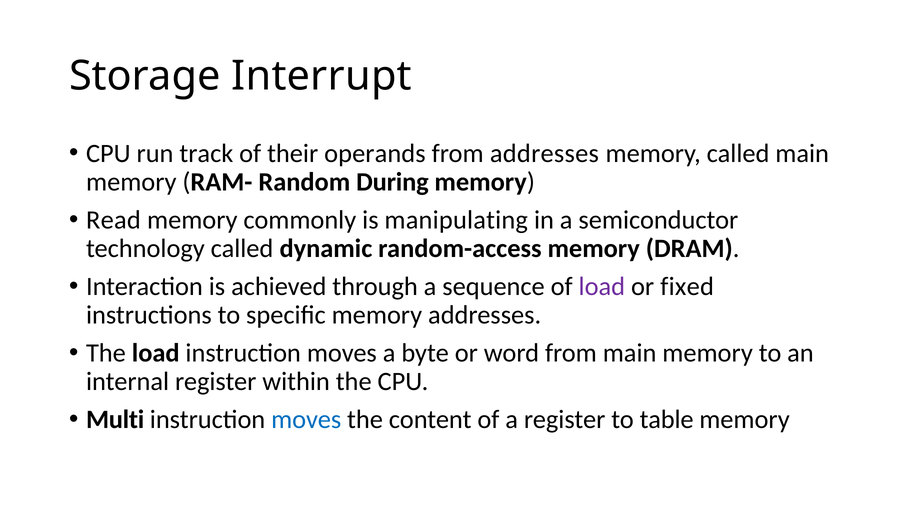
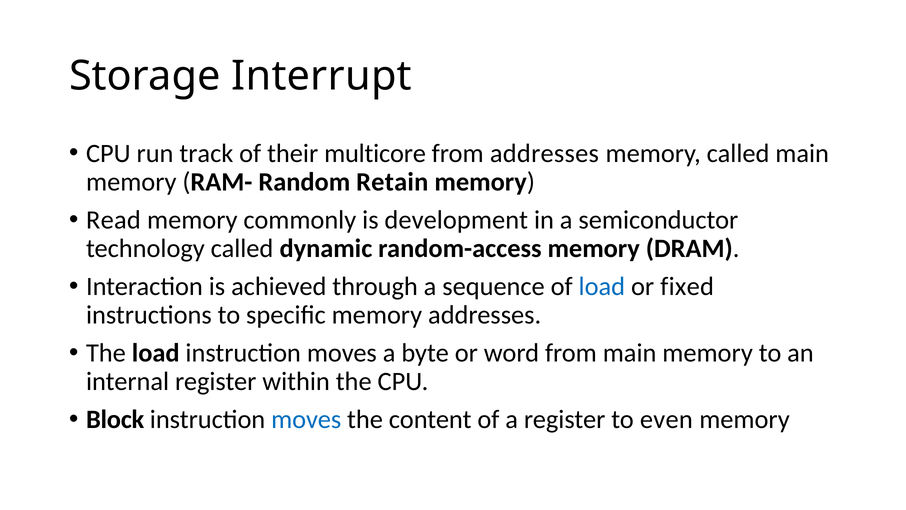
operands: operands -> multicore (375, 153)
During: During -> Retain (392, 182)
manipulating: manipulating -> development (456, 220)
load colour: purple -> blue (602, 286)
Multi: Multi -> Block (115, 419)
table: table -> even (666, 419)
